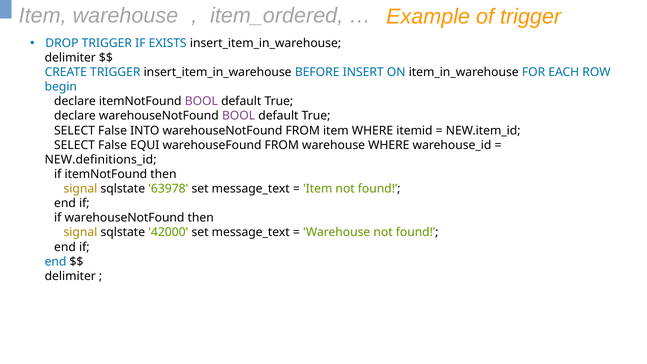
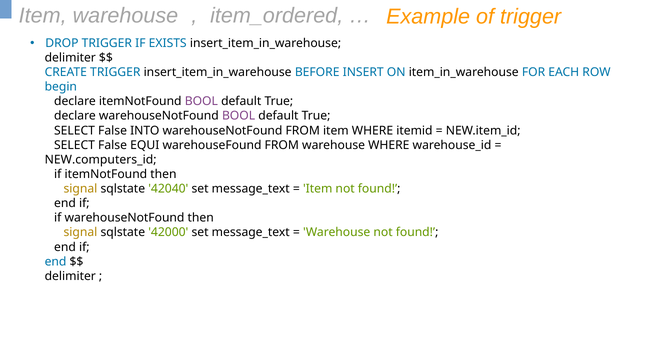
NEW.definitions_id: NEW.definitions_id -> NEW.computers_id (101, 160)
63978: 63978 -> 42040 (168, 189)
